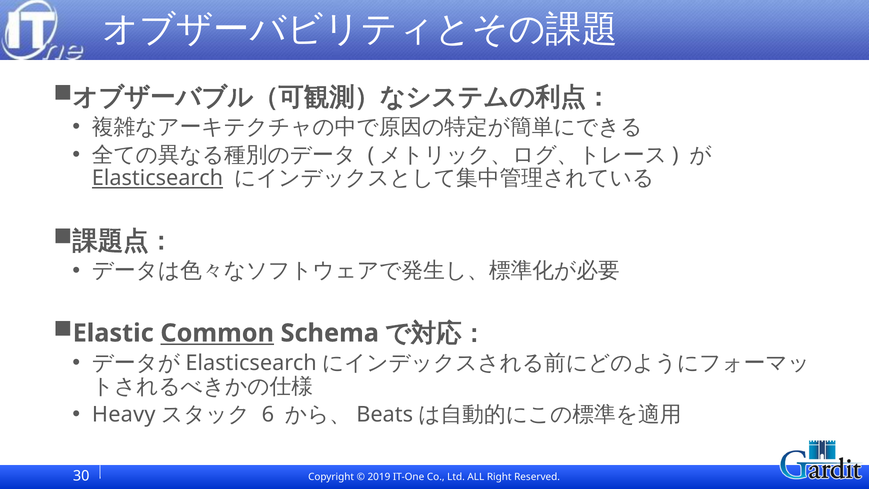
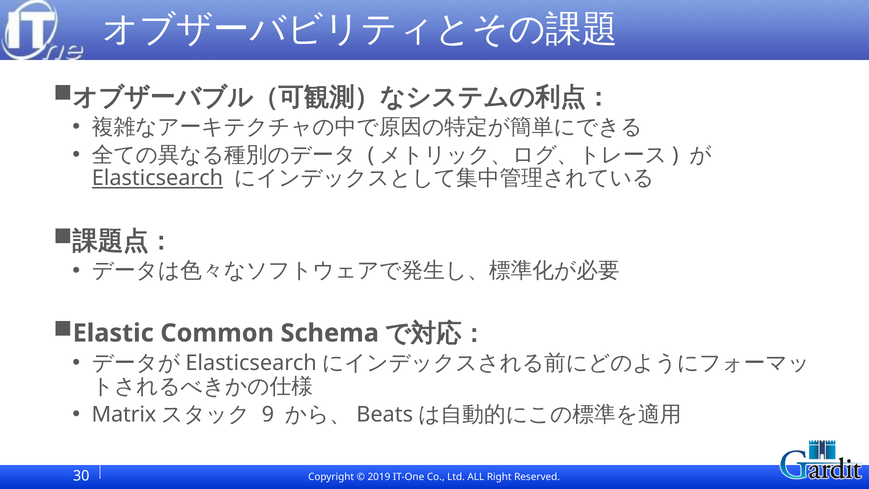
Common underline: present -> none (217, 333)
Heavy: Heavy -> Matrix (124, 414)
6: 6 -> 9 (268, 414)
